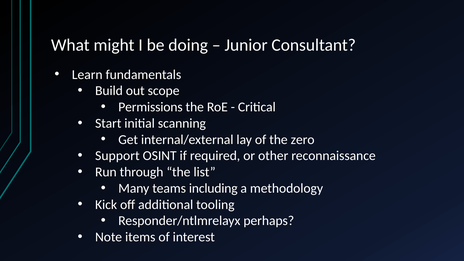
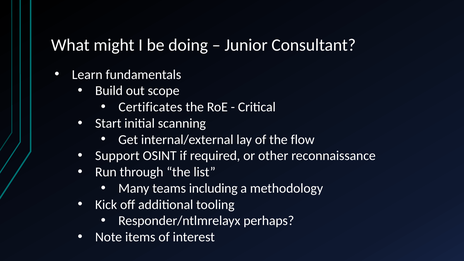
Permissions: Permissions -> Certificates (150, 107)
zero: zero -> flow (303, 140)
